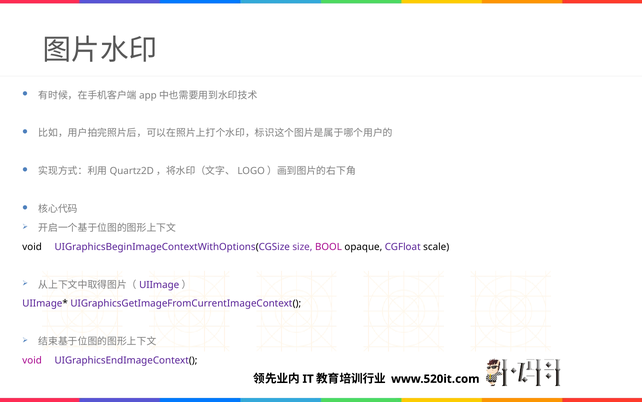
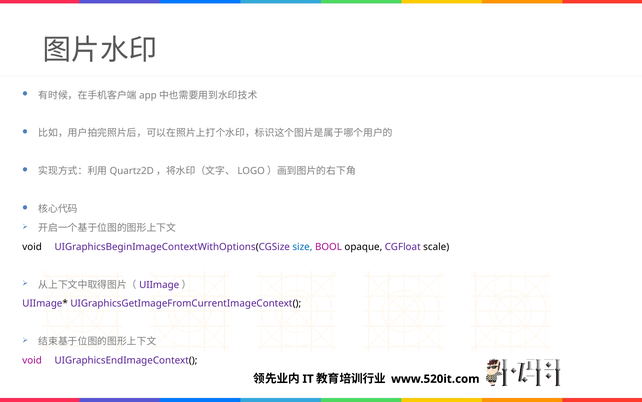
size colour: purple -> blue (302, 246)
